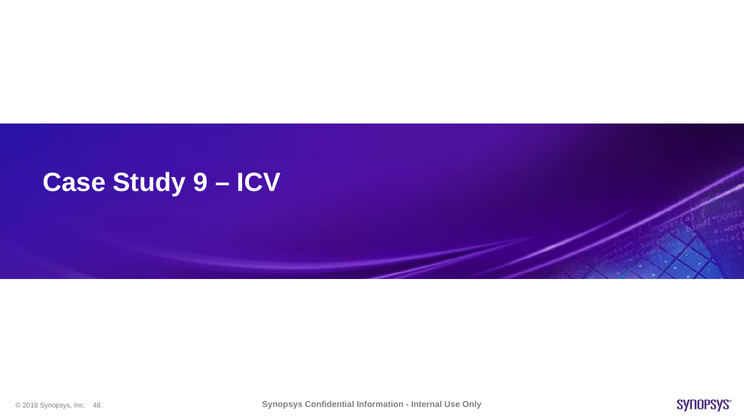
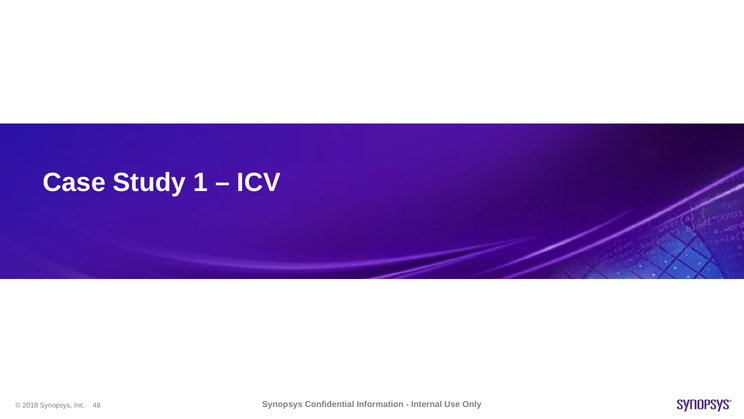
9: 9 -> 1 (200, 182)
